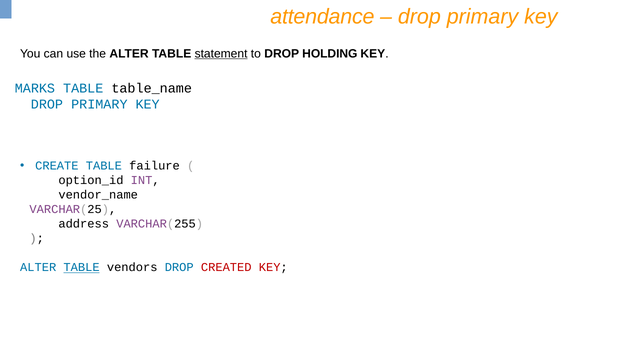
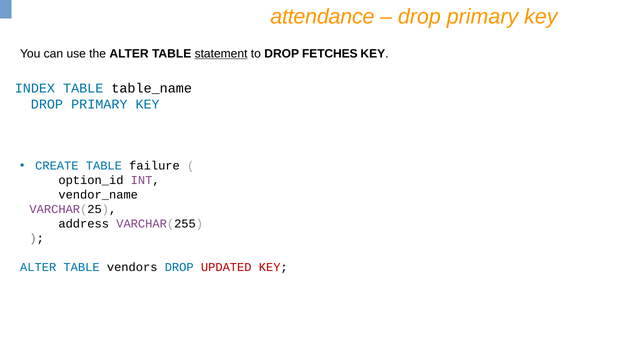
HOLDING: HOLDING -> FETCHES (330, 54)
MARKS: MARKS -> INDEX (35, 88)
TABLE underline: present -> none (82, 267)
CREATED: CREATED -> UPDATED (226, 267)
